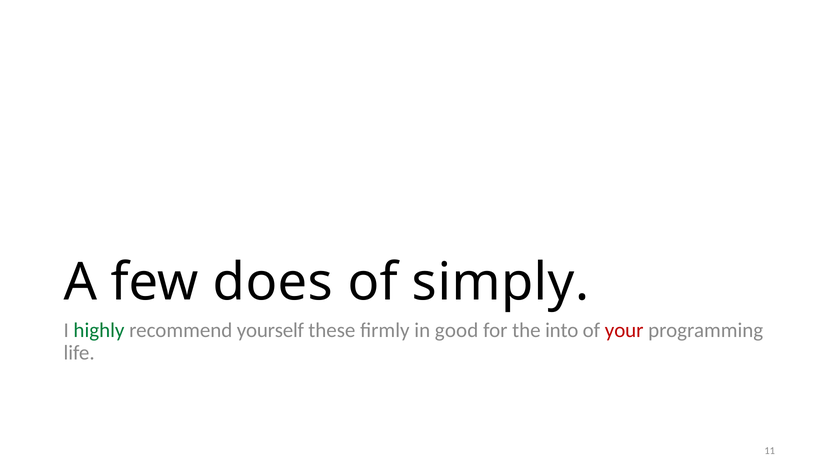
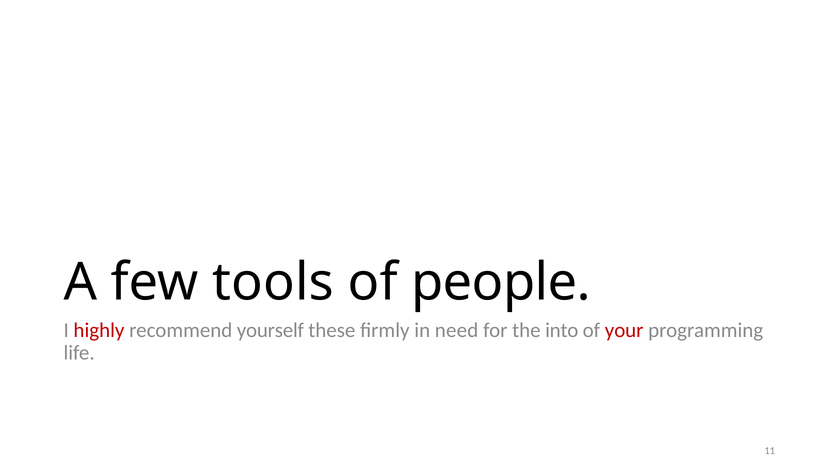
does: does -> tools (273, 282)
simply: simply -> people (501, 282)
highly colour: green -> red (99, 330)
good: good -> need (457, 330)
